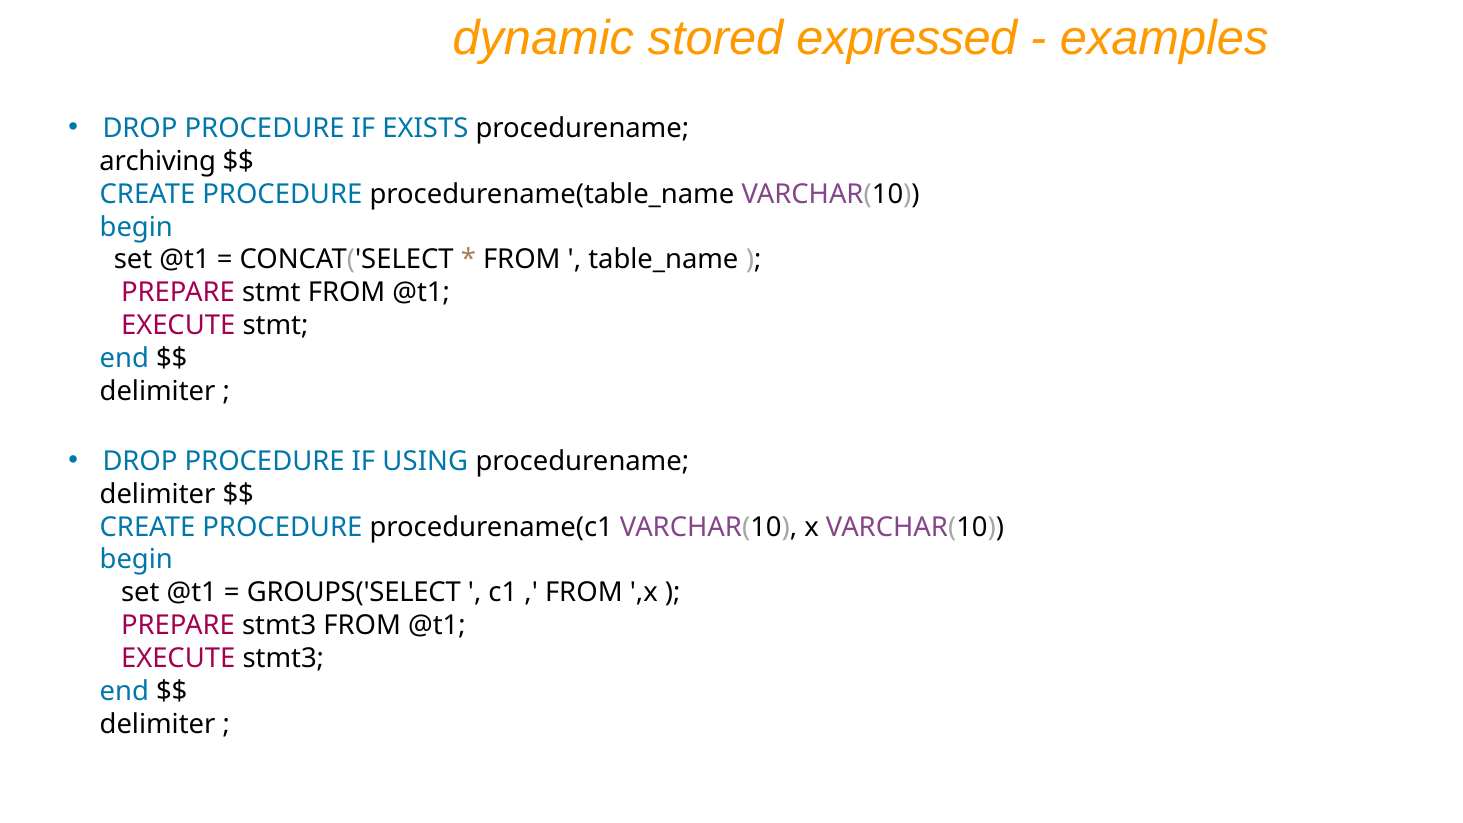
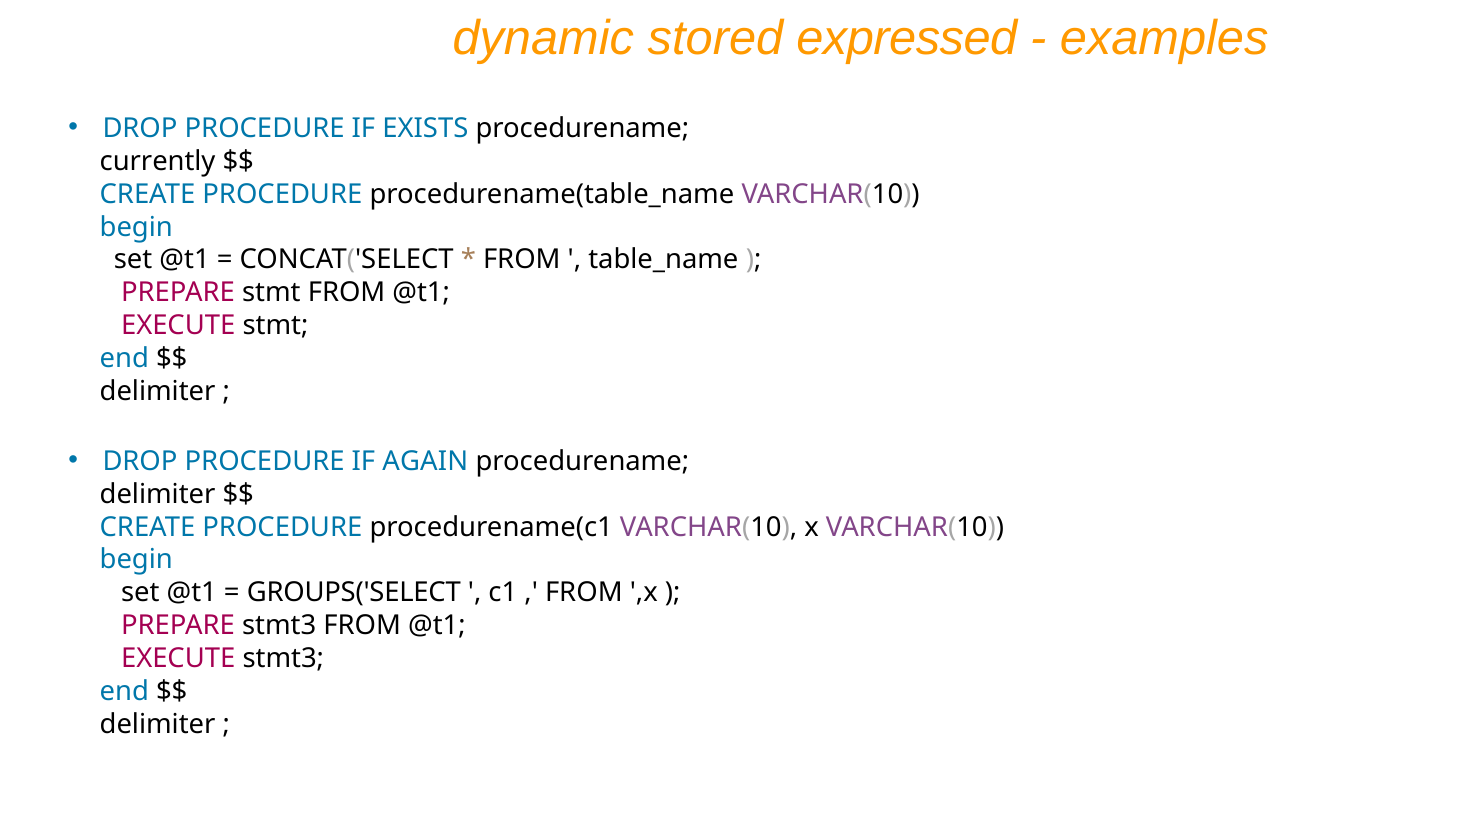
archiving: archiving -> currently (158, 161)
USING: USING -> AGAIN (425, 461)
